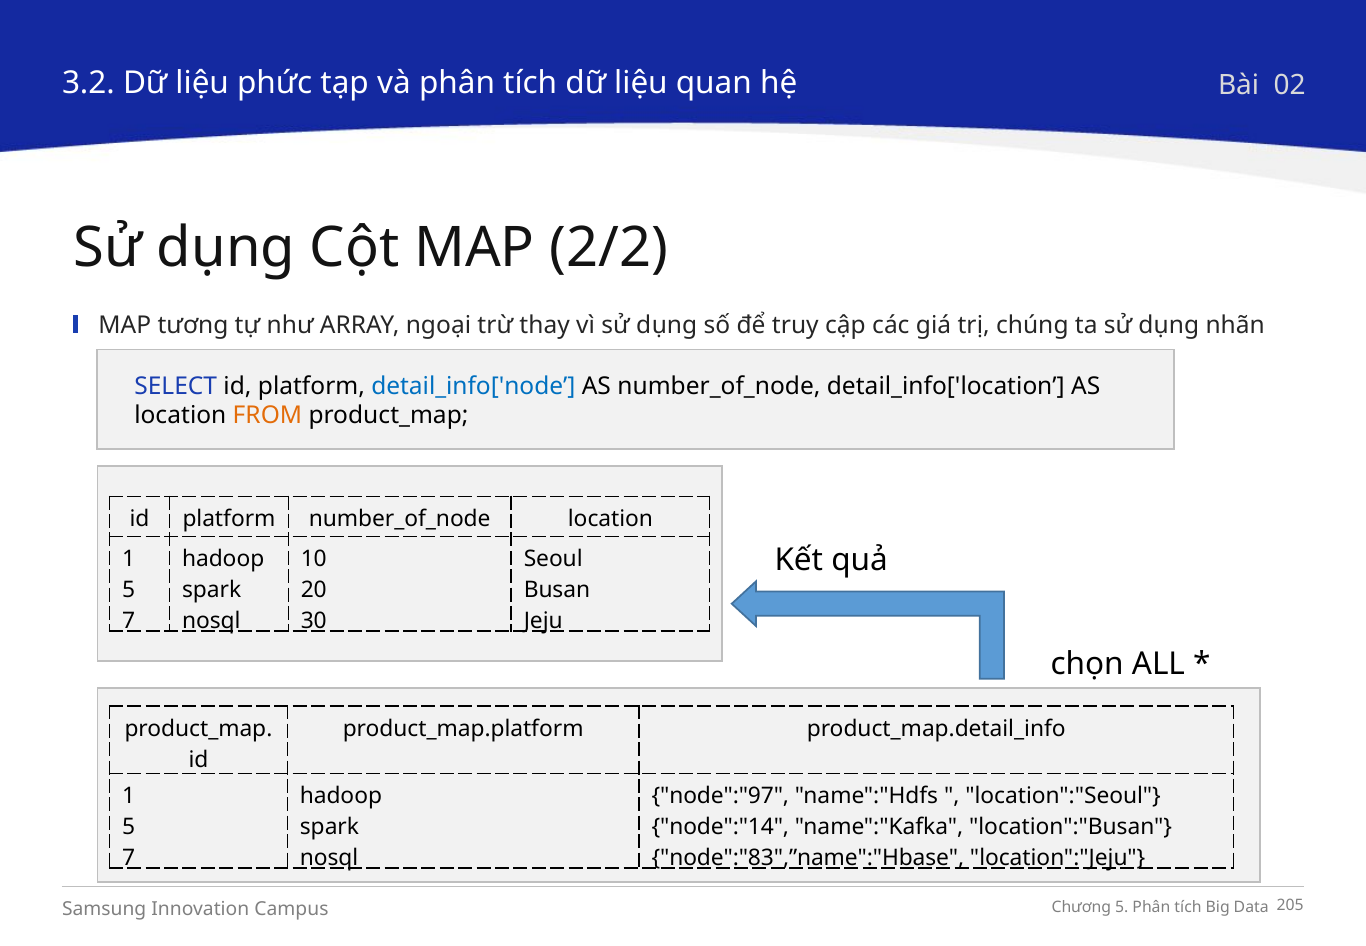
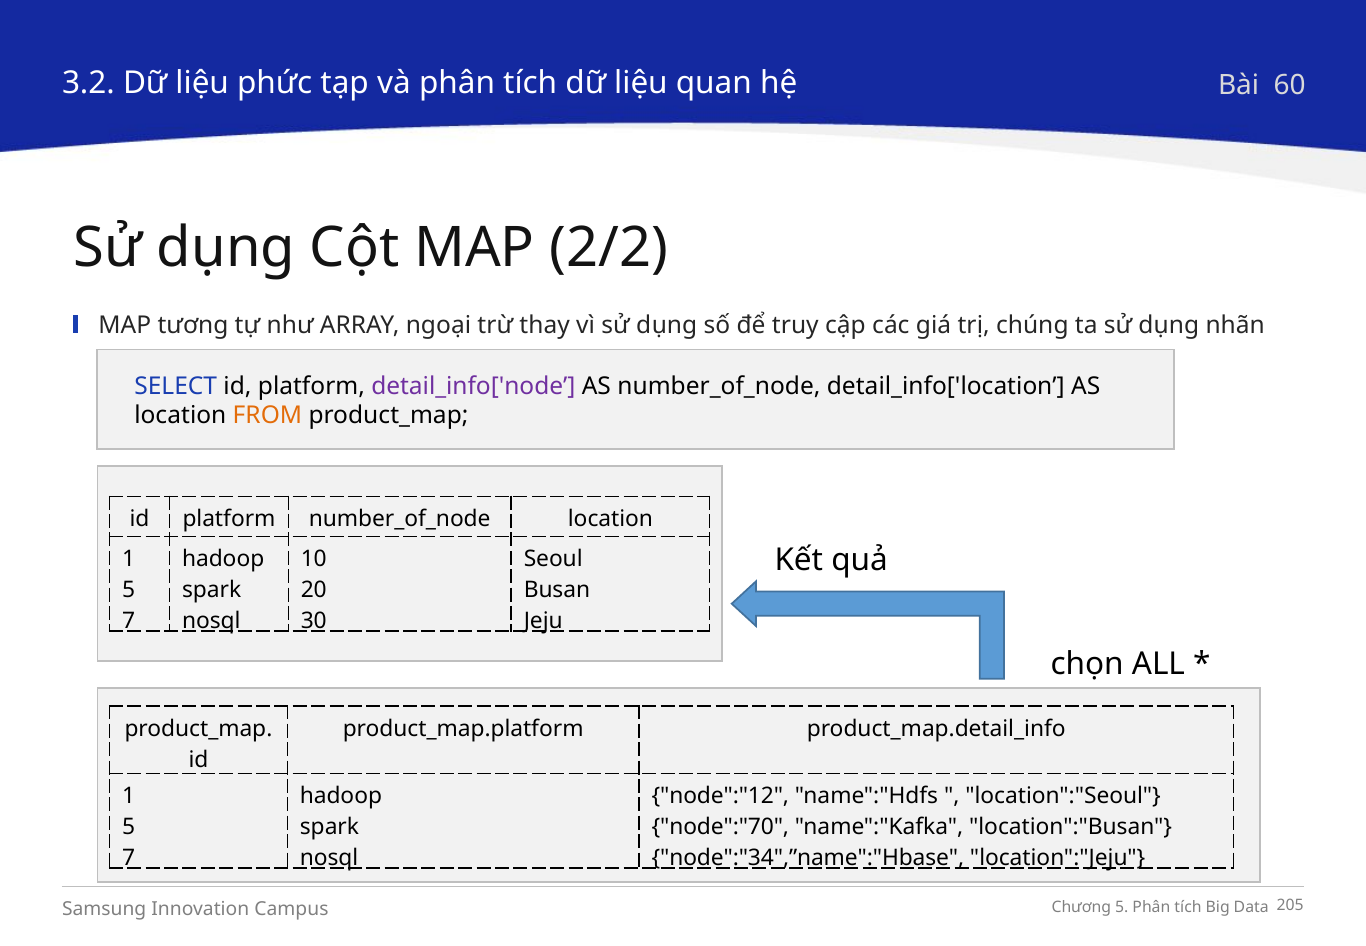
02: 02 -> 60 (1290, 85)
detail_info['node colour: blue -> purple (473, 386)
node":"97: node":"97 -> node":"12 (720, 796)
node":"14: node":"14 -> node":"70 (720, 827)
node":"83",”name":"Hbase: node":"83",”name":"Hbase -> node":"34",”name":"Hbase (808, 858)
